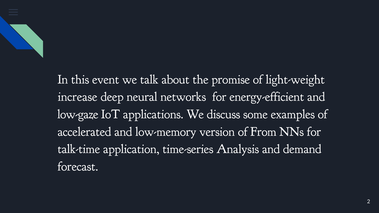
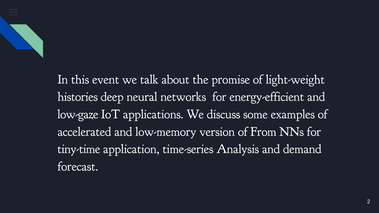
increase: increase -> histories (78, 97)
talk-time: talk-time -> tiny-time (79, 149)
